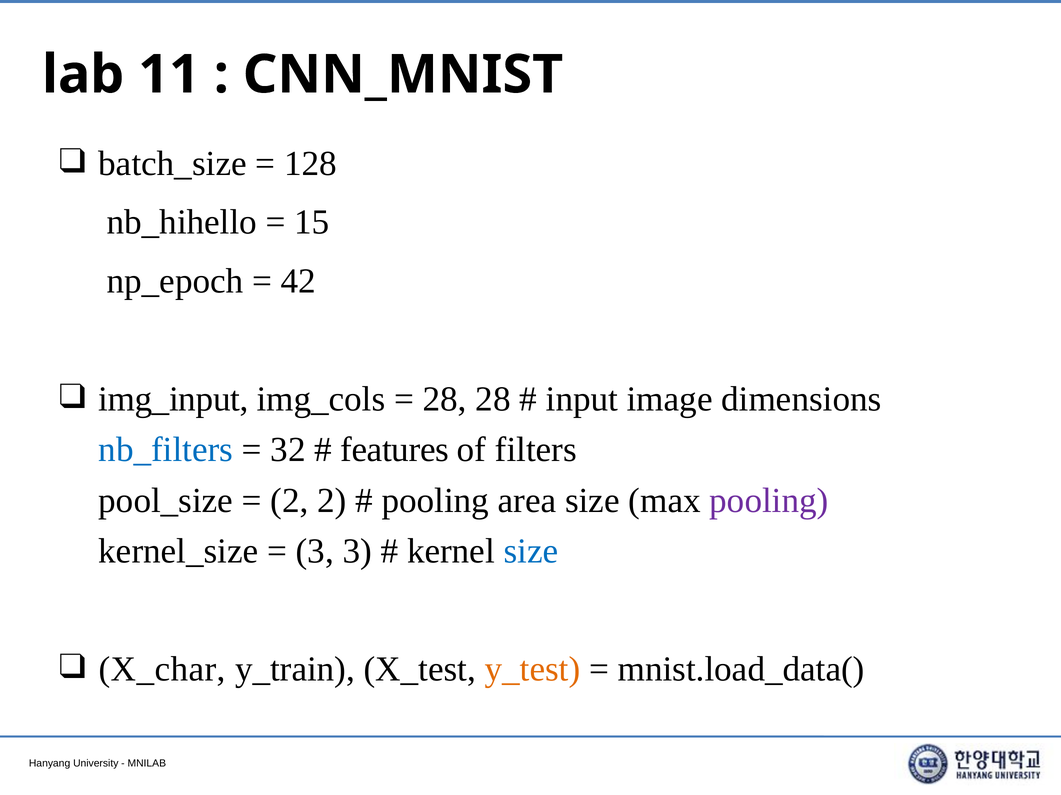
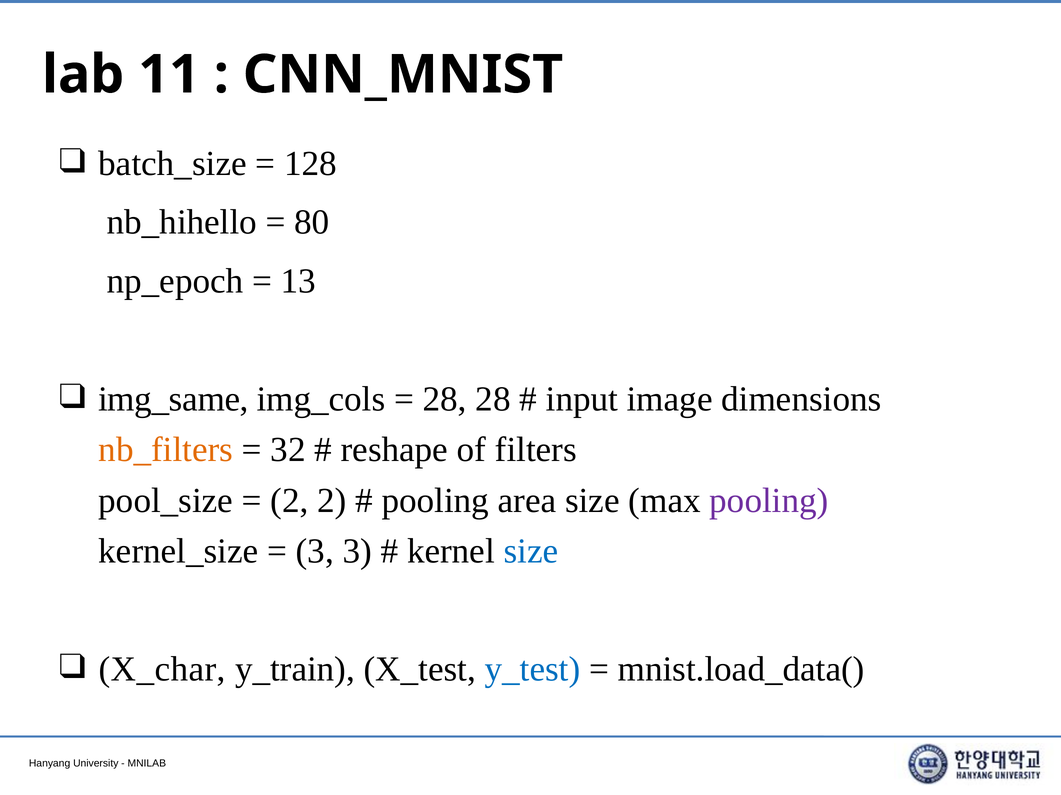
15: 15 -> 80 (312, 223)
42: 42 -> 13 (298, 282)
img_input: img_input -> img_same (173, 400)
nb_filters colour: blue -> orange (166, 450)
features: features -> reshape (394, 450)
y_test colour: orange -> blue (533, 670)
